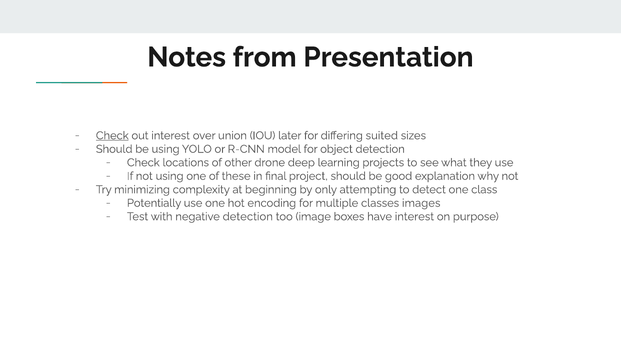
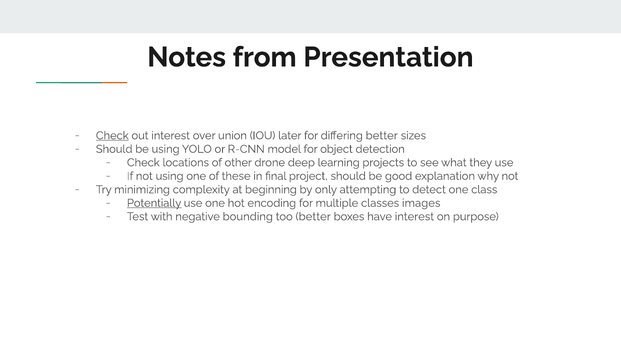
differing suited: suited -> better (382, 135)
Potentially underline: none -> present (154, 203)
negative detection: detection -> bounding (248, 216)
too image: image -> better (313, 216)
